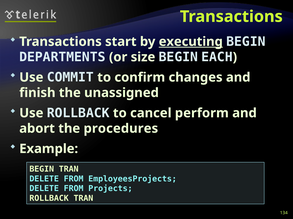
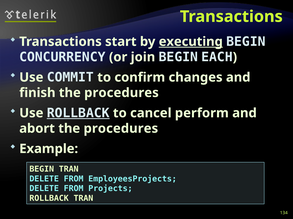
DEPARTMENTS: DEPARTMENTS -> CONCURRENCY (62, 57)
size: size -> join (143, 57)
finish the unassigned: unassigned -> procedures (121, 93)
ROLLBACK underline: none -> present (78, 113)
